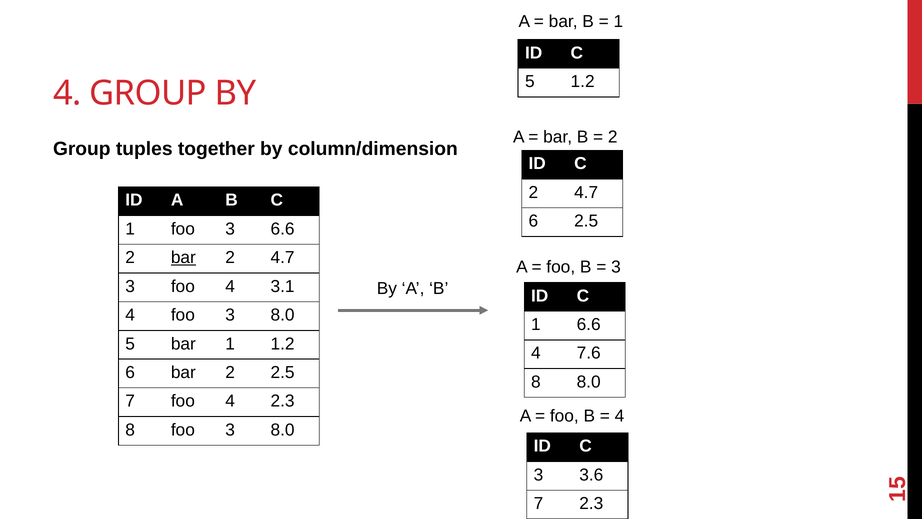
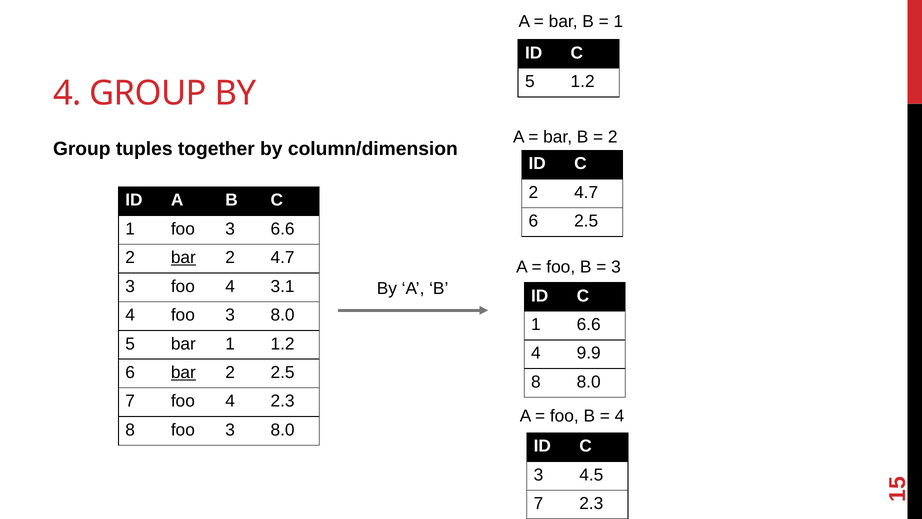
7.6: 7.6 -> 9.9 (589, 353)
bar underline: none -> present (183, 372)
3.6: 3.6 -> 4.5 (591, 475)
